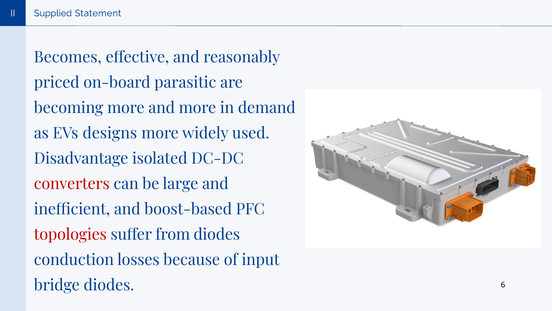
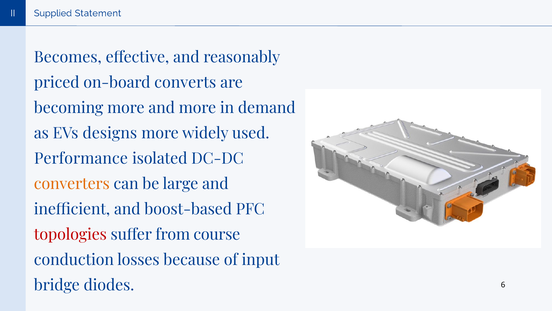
parasitic: parasitic -> converts (185, 83)
Disadvantage: Disadvantage -> Performance (81, 158)
converters colour: red -> orange (72, 184)
from diodes: diodes -> course (217, 234)
